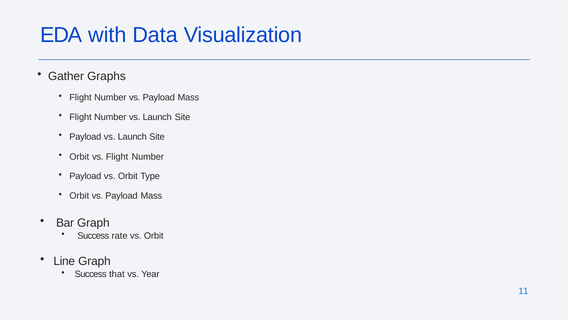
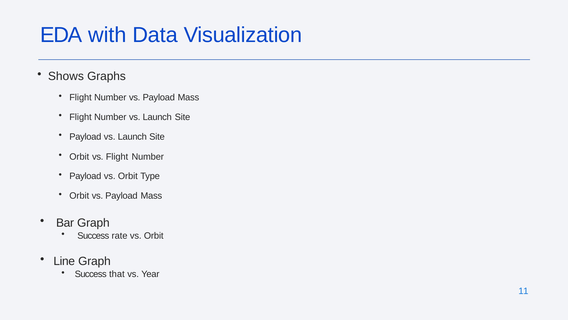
Gather: Gather -> Shows (66, 76)
